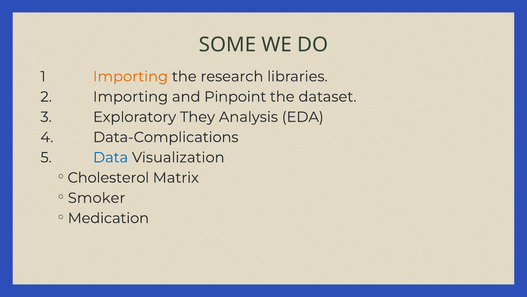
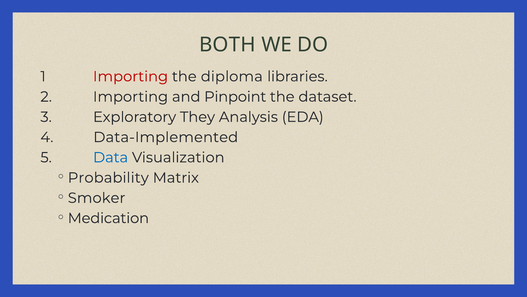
SOME: SOME -> BOTH (227, 45)
Importing colour: orange -> red (131, 76)
research: research -> diploma (232, 76)
Data-Complications: Data-Complications -> Data-Implemented (166, 137)
Cholesterol: Cholesterol -> Probability (108, 177)
